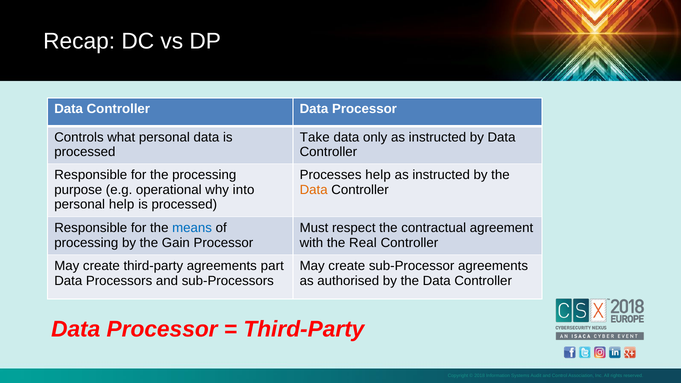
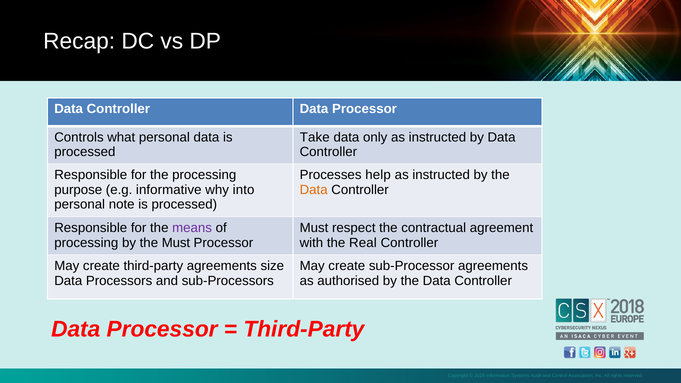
operational: operational -> informative (169, 190)
personal help: help -> note (122, 205)
means colour: blue -> purple (192, 228)
the Gain: Gain -> Must (176, 243)
part: part -> size (272, 266)
